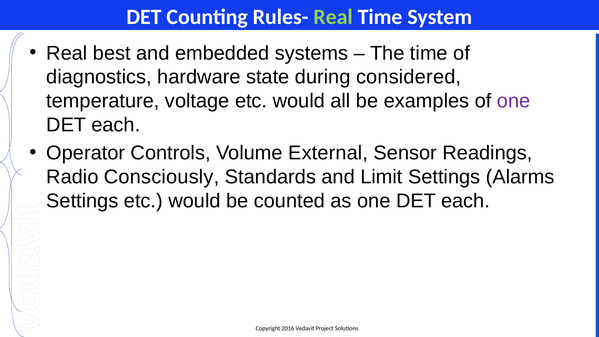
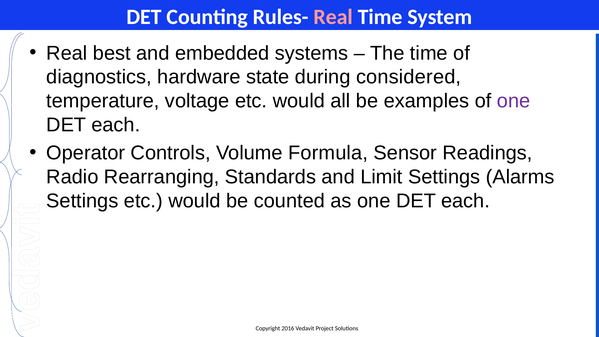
Real colour: light green -> pink (333, 17)
External: External -> Formula (328, 153)
Consciously: Consciously -> Rearranging (162, 177)
